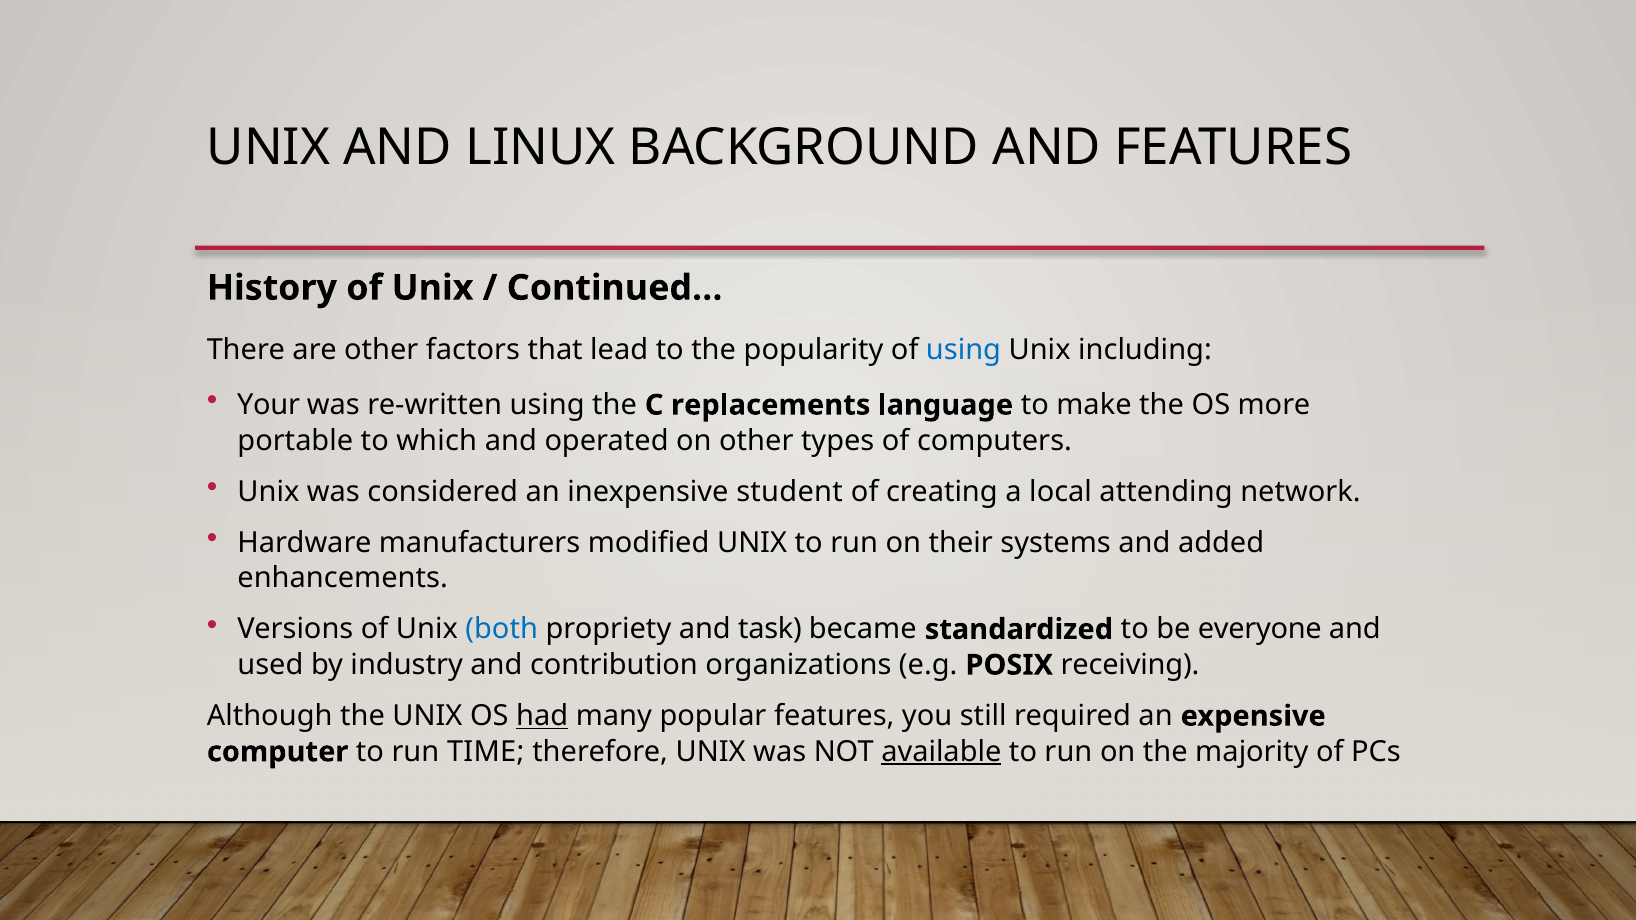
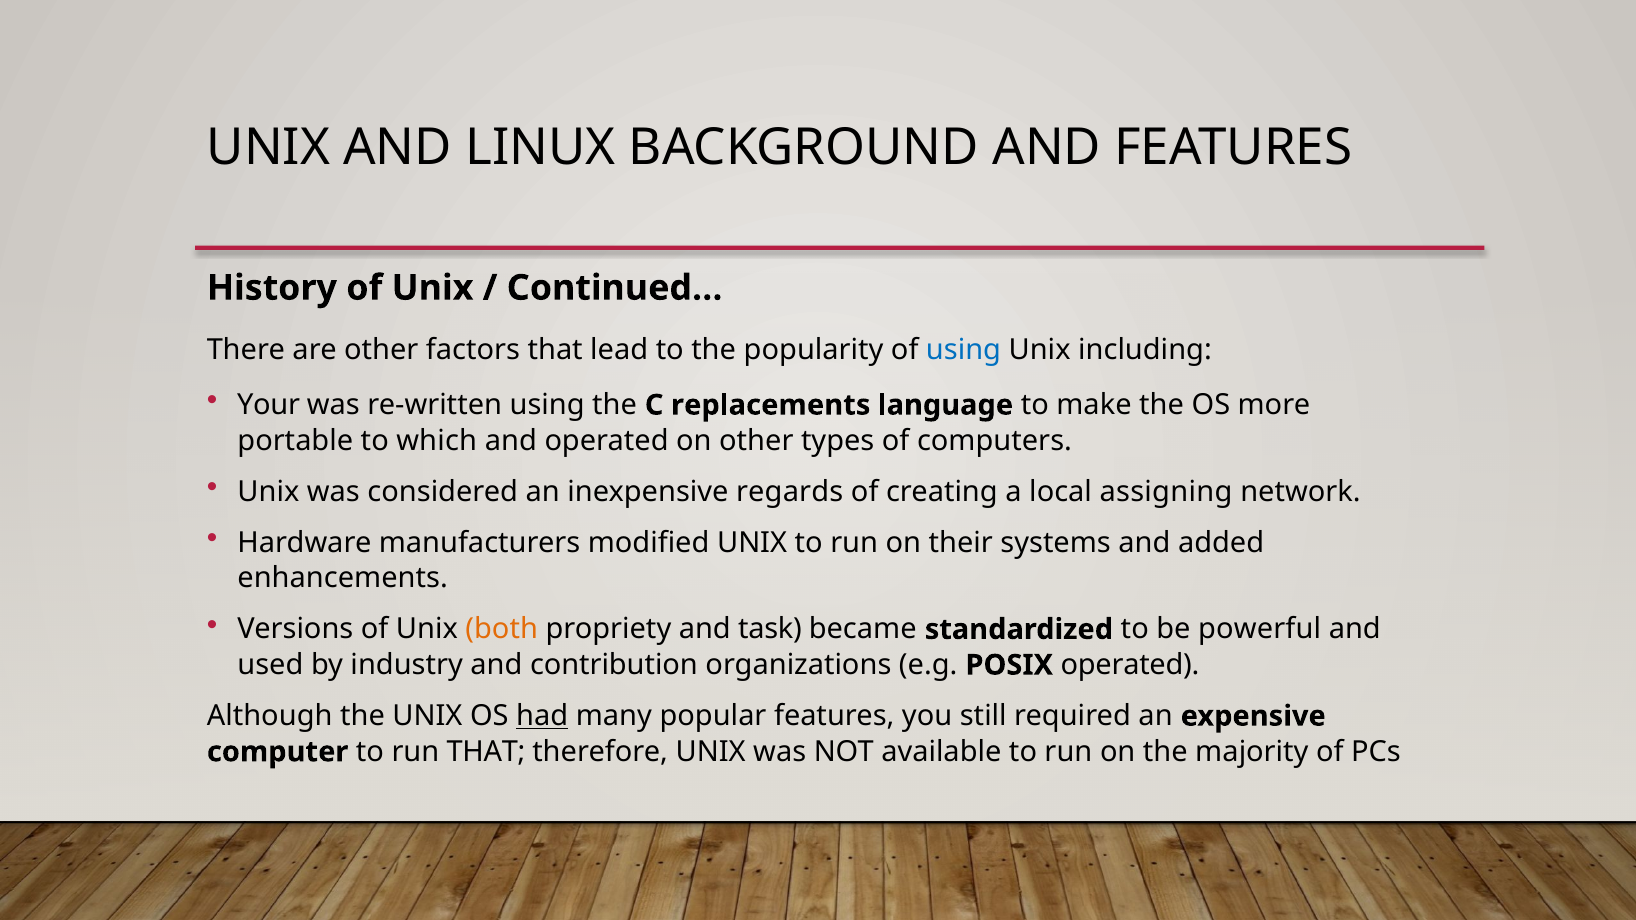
student: student -> regards (790, 492)
attending: attending -> assigning (1166, 492)
both colour: blue -> orange (502, 630)
everyone: everyone -> powerful (1260, 630)
POSIX receiving: receiving -> operated (1130, 665)
run TIME: TIME -> THAT (486, 752)
available underline: present -> none (941, 752)
